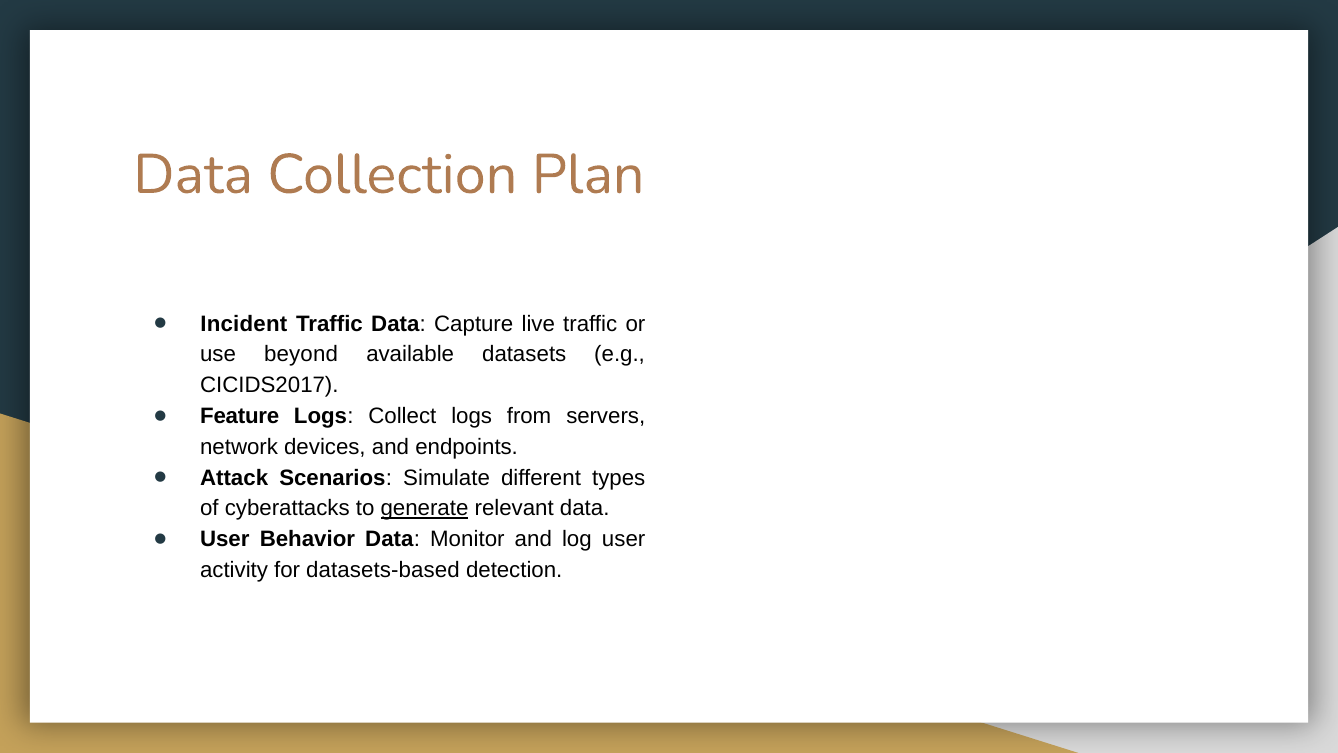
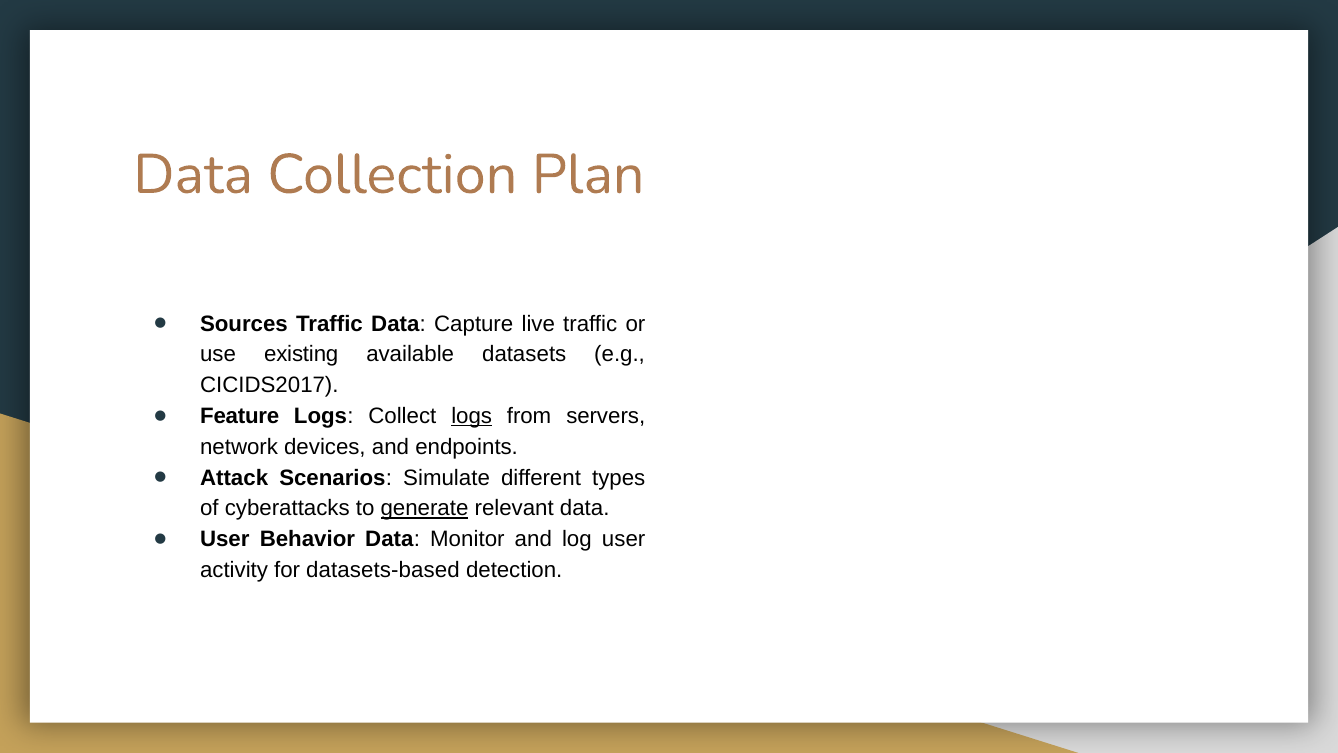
Incident: Incident -> Sources (244, 324)
beyond: beyond -> existing (301, 354)
logs underline: none -> present (472, 416)
